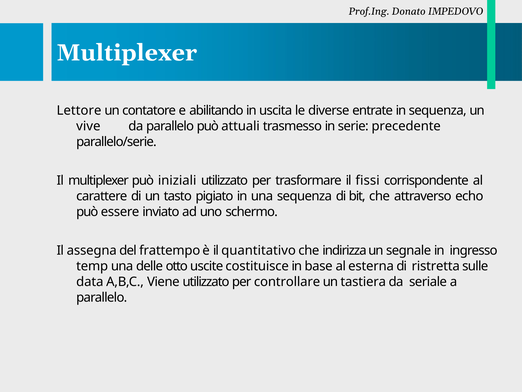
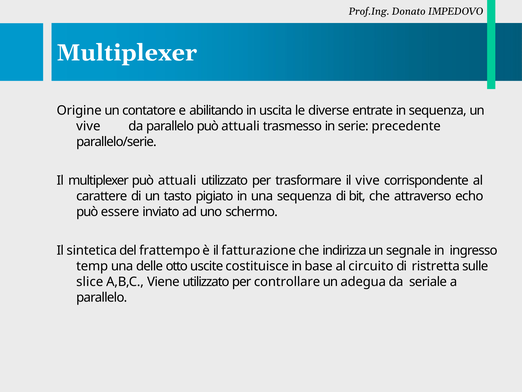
Lettore: Lettore -> Origine (79, 110)
multiplexer può iniziali: iniziali -> attuali (177, 180)
il fissi: fissi -> vive (368, 180)
assegna: assegna -> sintetica (92, 250)
quantitativo: quantitativo -> fatturazione (259, 250)
esterna: esterna -> circuito (371, 266)
data: data -> slice (90, 281)
tastiera: tastiera -> adegua (363, 281)
